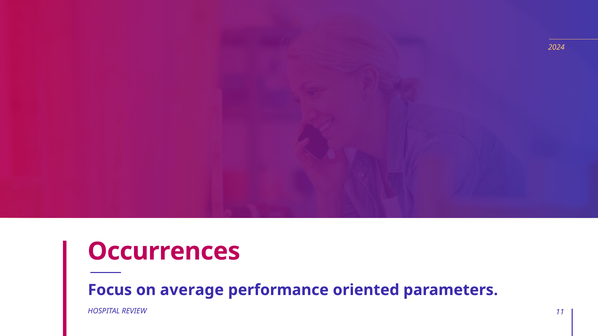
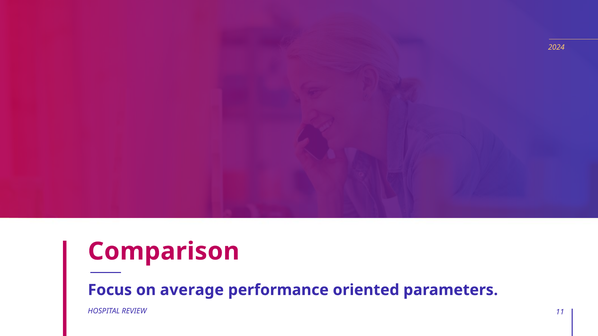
Occurrences: Occurrences -> Comparison (164, 252)
